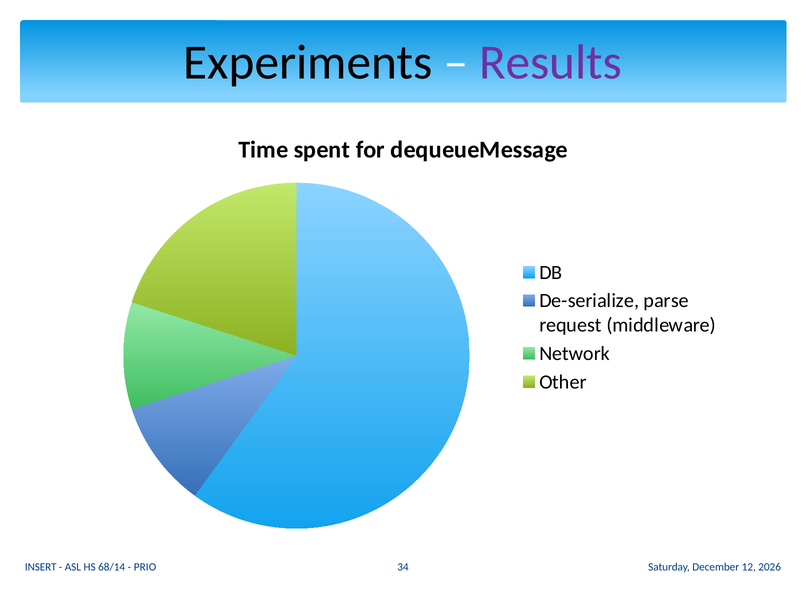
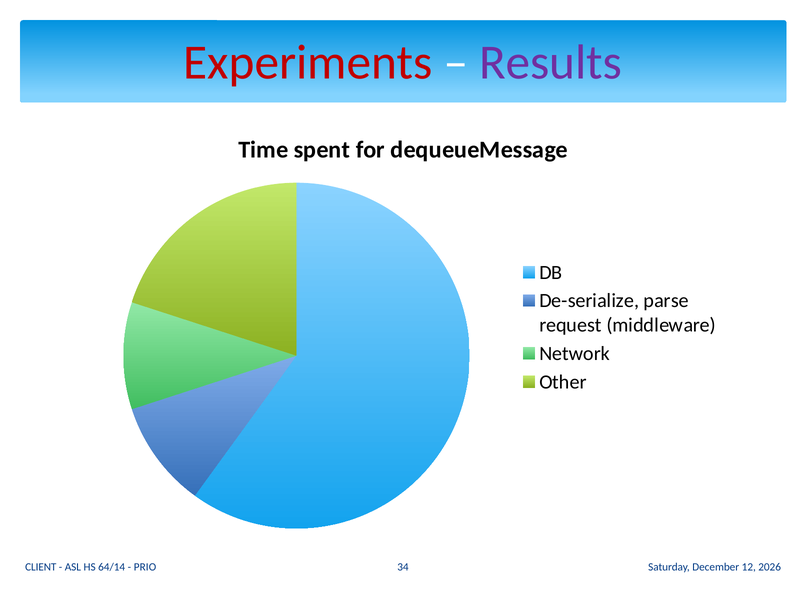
Experiments colour: black -> red (308, 62)
INSERT: INSERT -> CLIENT (41, 568)
68/14: 68/14 -> 64/14 (112, 568)
